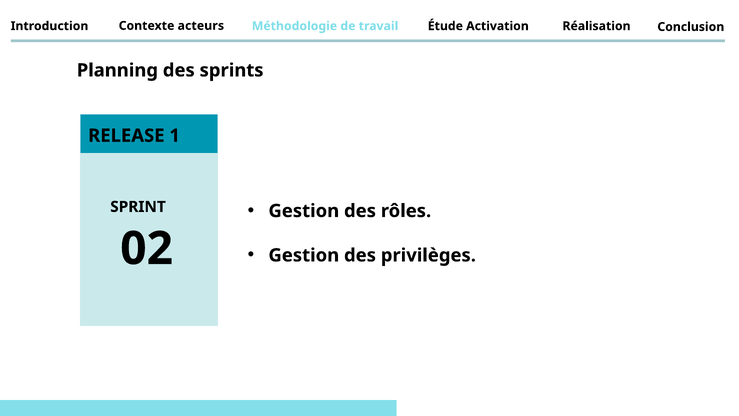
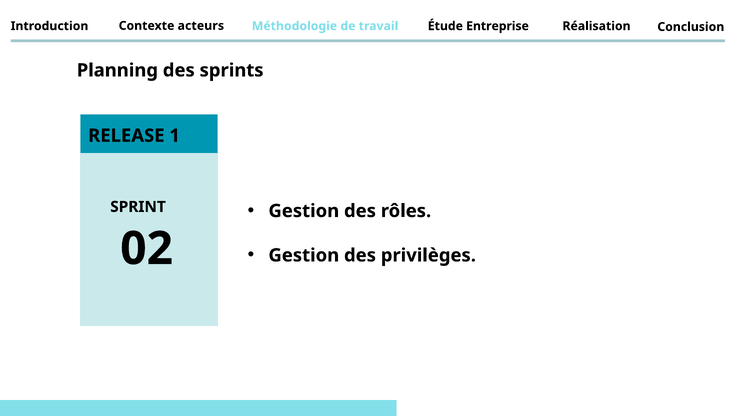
Activation: Activation -> Entreprise (497, 26)
